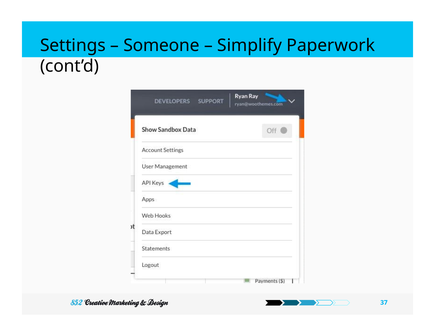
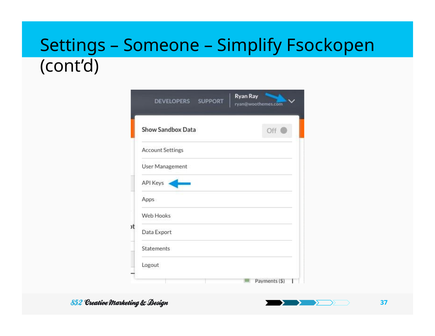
Paperwork: Paperwork -> Fsockopen (331, 45)
